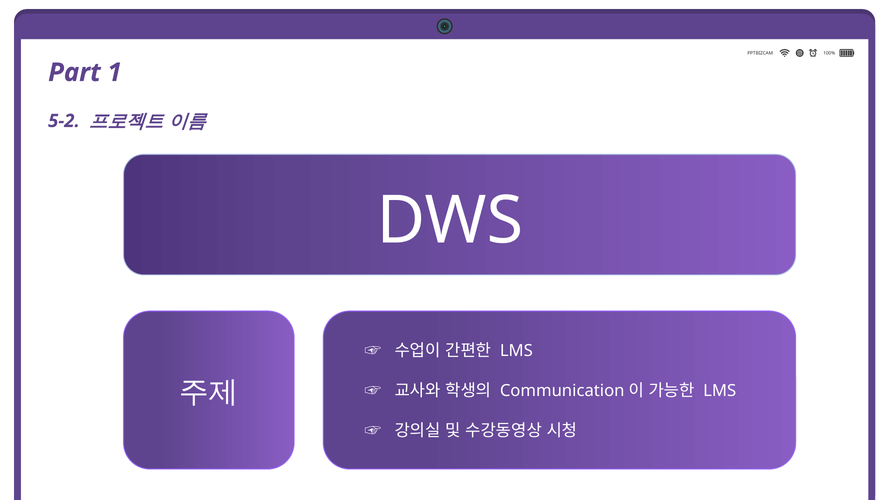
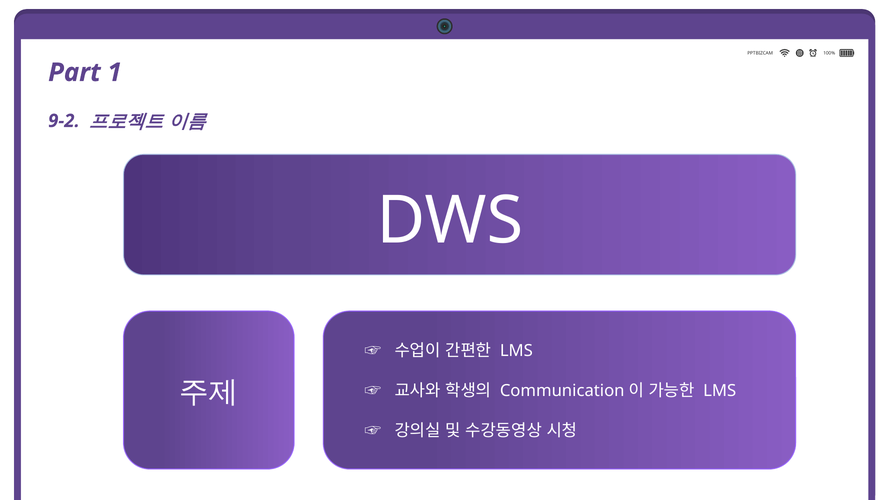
5-2: 5-2 -> 9-2 (64, 121)
